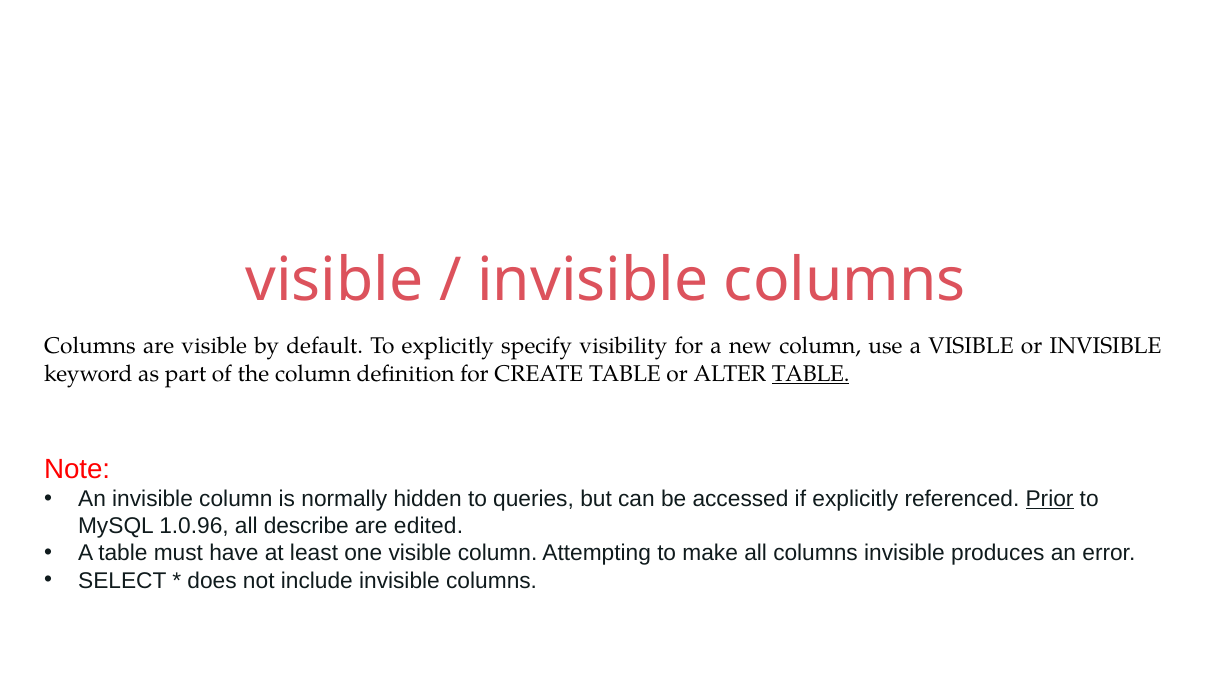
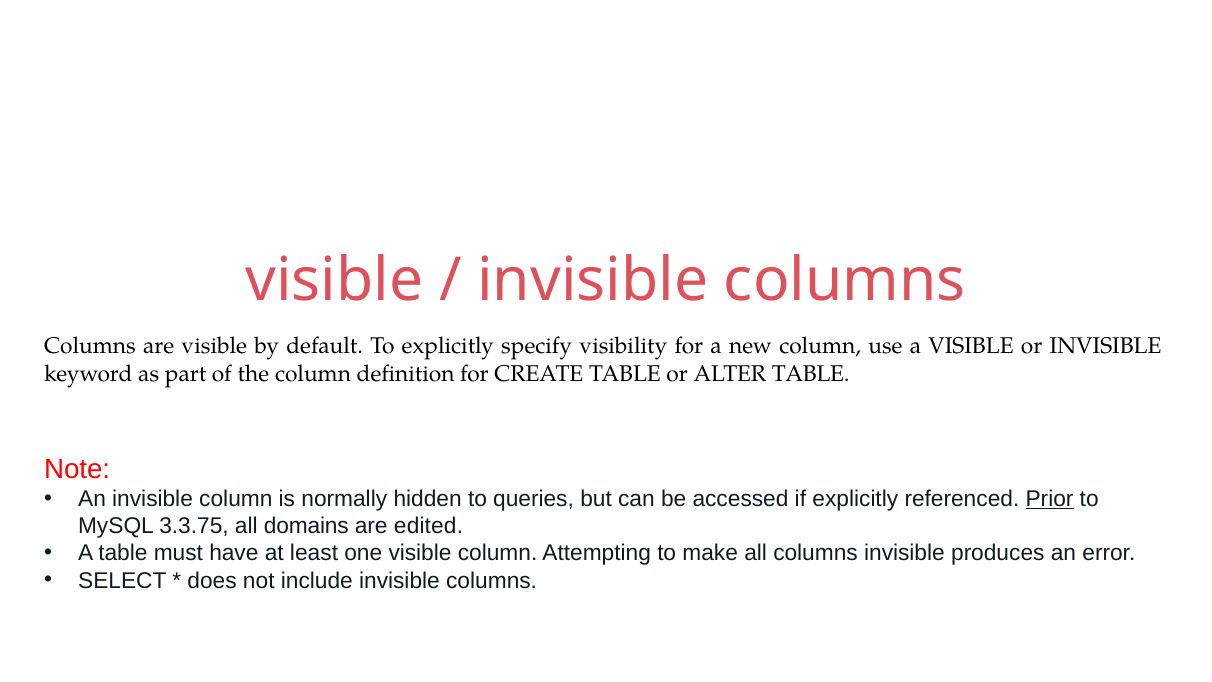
TABLE underline: present -> none (811, 373)
1.0.96: 1.0.96 -> 3.3.75 (194, 526)
describe: describe -> domains (306, 526)
